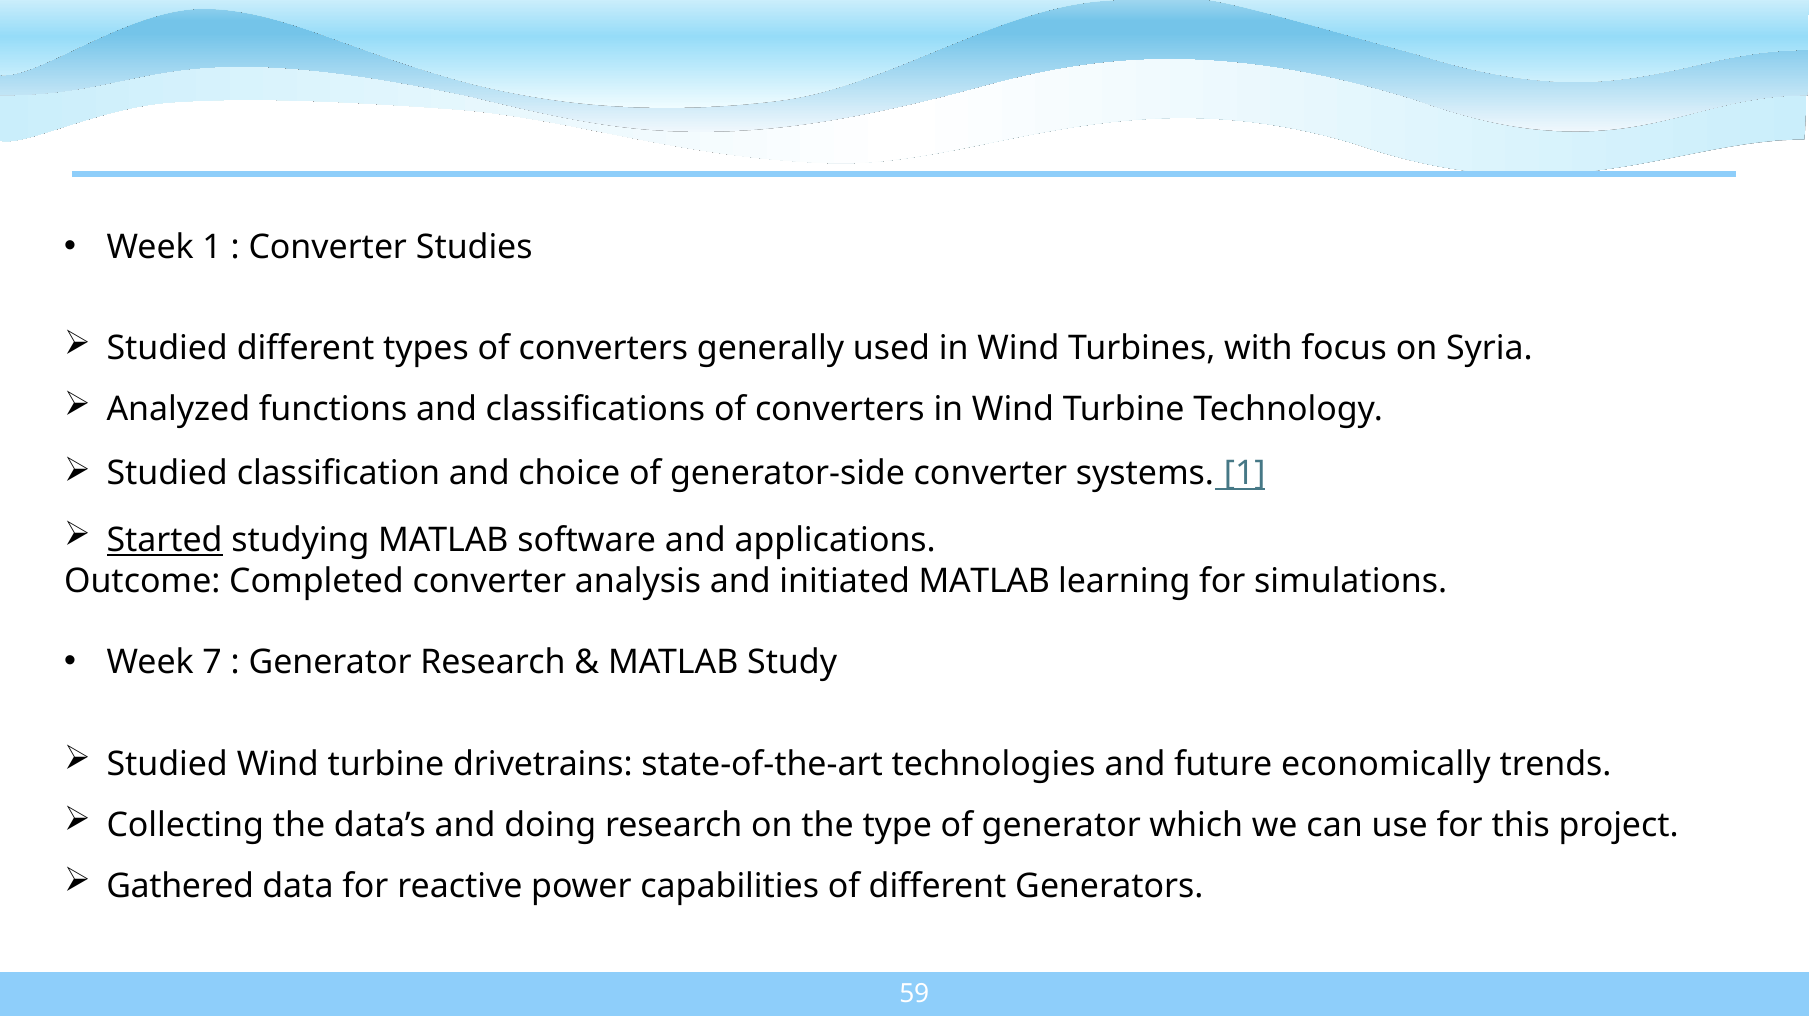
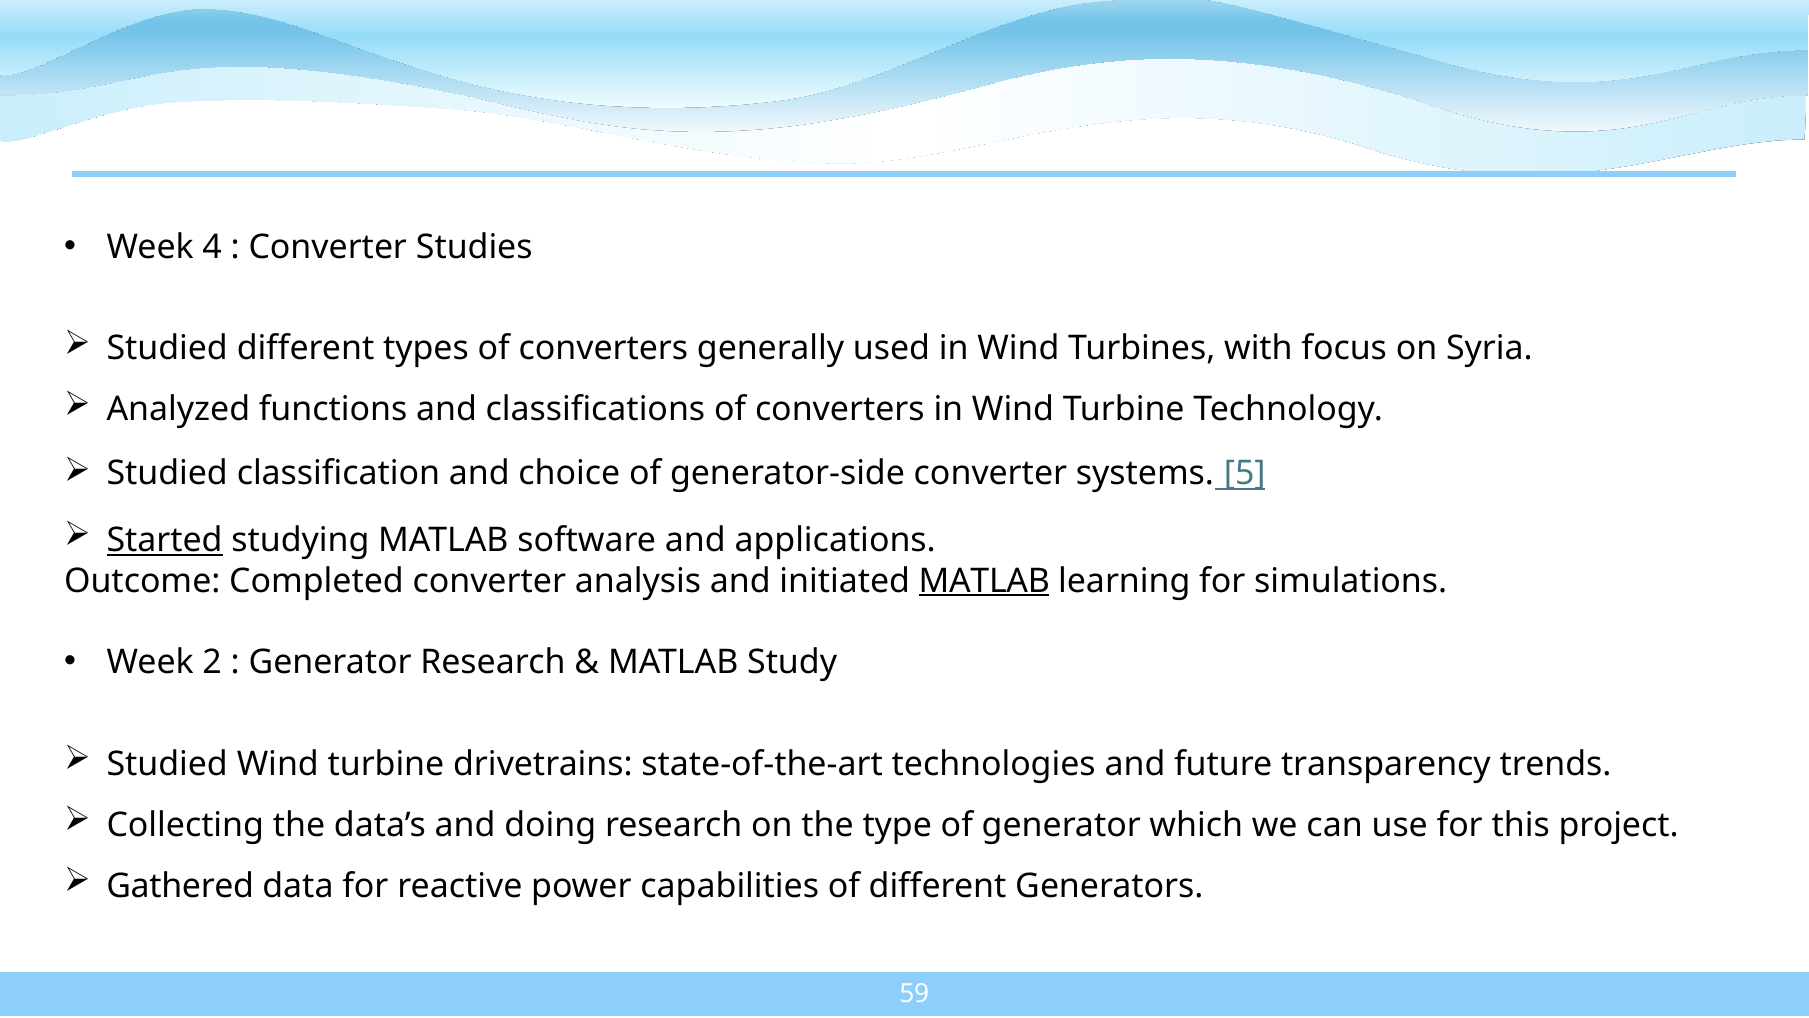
Week 1: 1 -> 4 (212, 247)
systems 1: 1 -> 5 (1245, 473)
MATLAB underline: none -> present (984, 581)
7: 7 -> 2 (212, 662)
economically: economically -> transparency (1386, 764)
